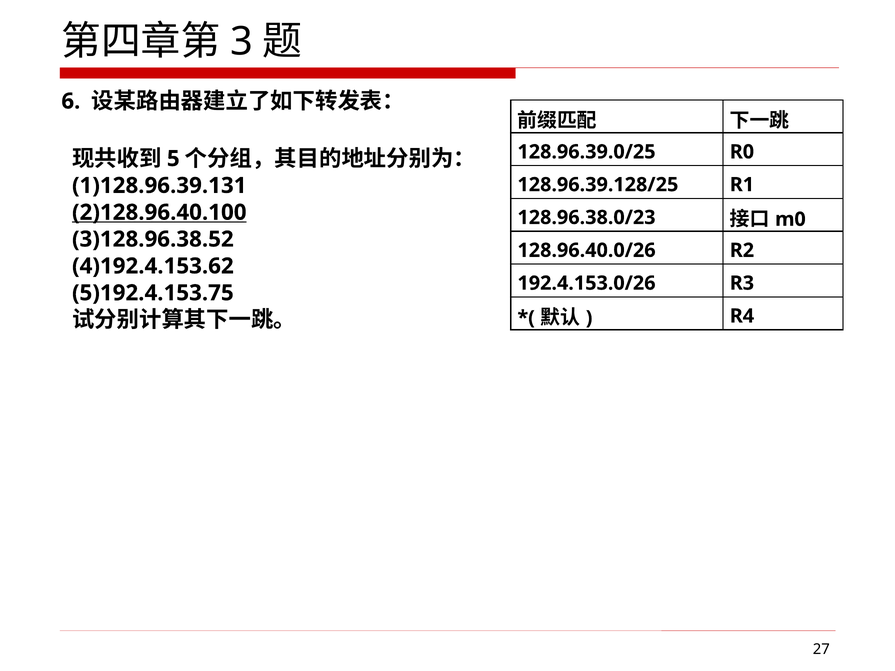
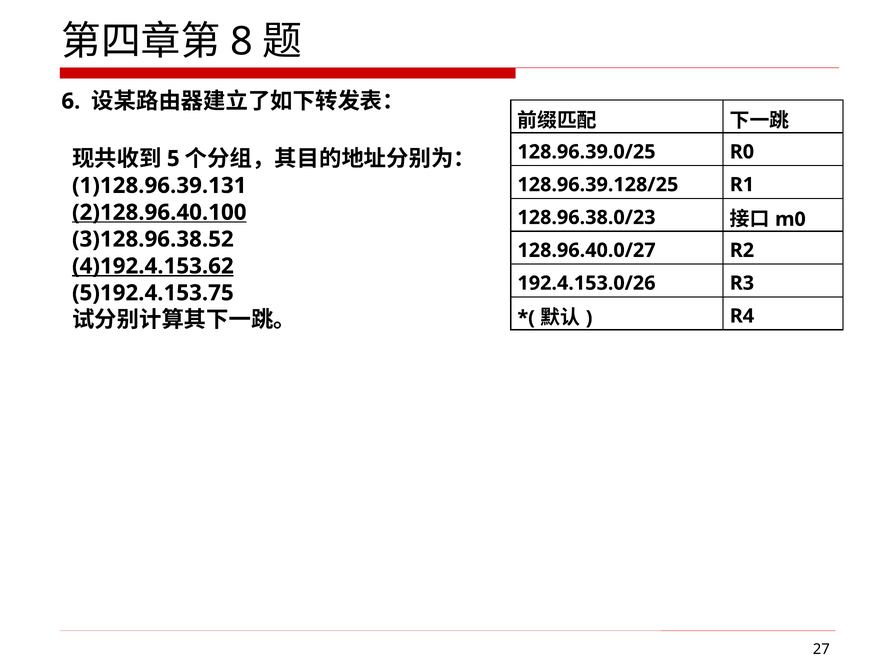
3: 3 -> 8 (242, 42)
128.96.40.0/26: 128.96.40.0/26 -> 128.96.40.0/27 (587, 250)
4)192.4.153.62 underline: none -> present (153, 266)
